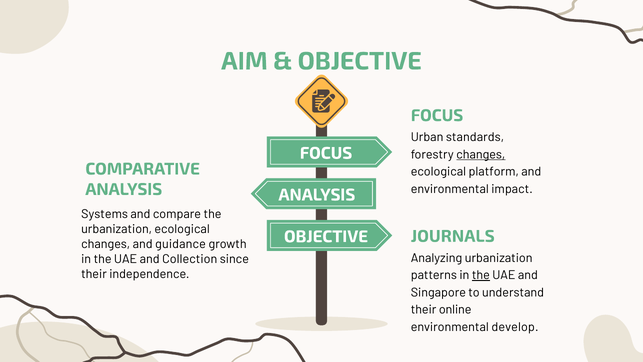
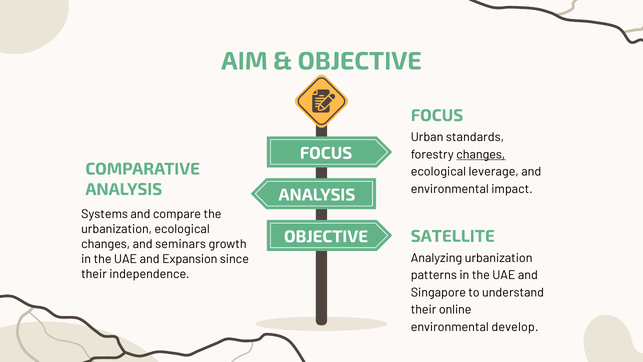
platform: platform -> leverage (494, 172)
JOURNALS: JOURNALS -> SATELLITE (453, 236)
guidance: guidance -> seminars (181, 244)
Collection: Collection -> Expansion (190, 259)
the underline: present -> none (481, 275)
